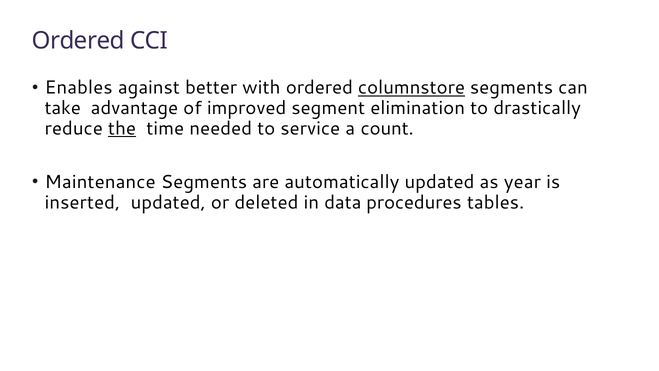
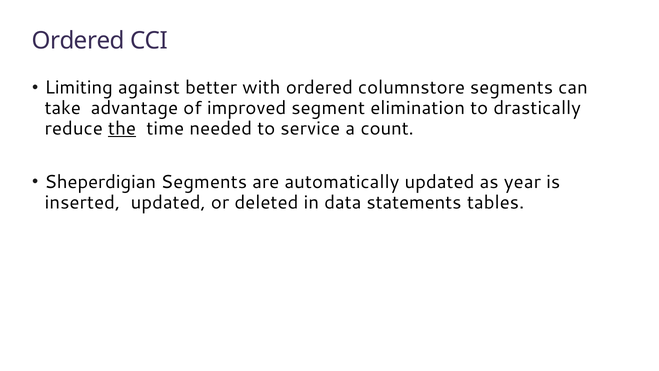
Enables: Enables -> Limiting (79, 88)
columnstore underline: present -> none (411, 88)
Maintenance: Maintenance -> Sheperdigian (100, 182)
procedures: procedures -> statements (414, 203)
